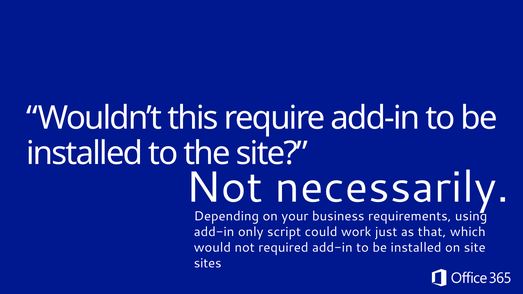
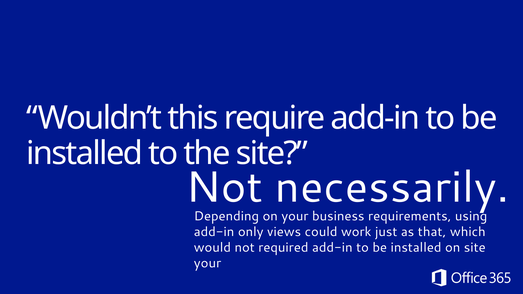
script: script -> views (284, 232)
sites: sites -> your (208, 263)
